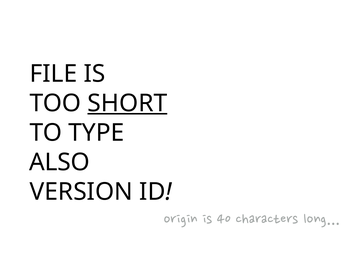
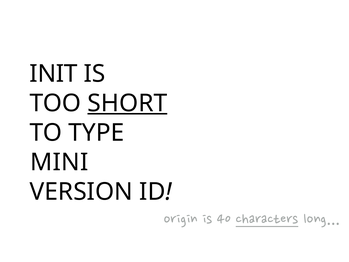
FILE: FILE -> INIT (54, 74)
ALSO: ALSO -> MINI (59, 162)
characters underline: none -> present (267, 219)
